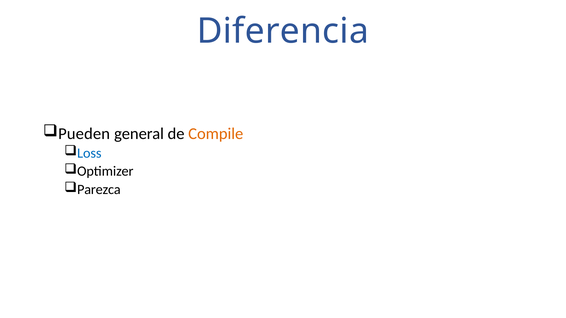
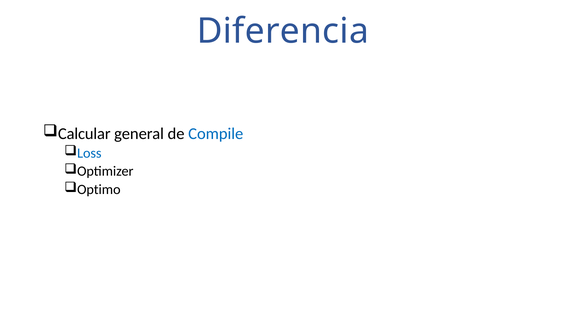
Pueden: Pueden -> Calcular (84, 134)
Compile colour: orange -> blue (216, 134)
Parezca: Parezca -> Optimo (99, 190)
